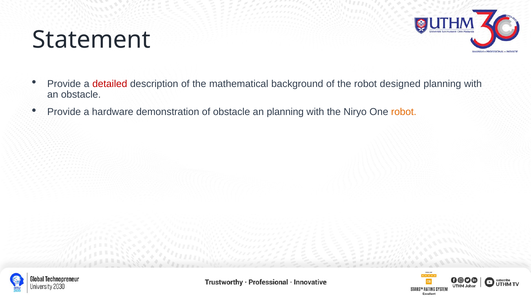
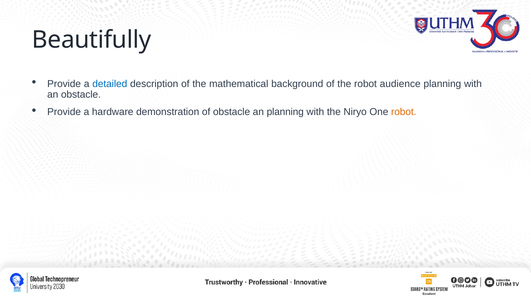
Statement: Statement -> Beautifully (92, 40)
detailed colour: red -> blue (110, 84)
designed: designed -> audience (400, 84)
